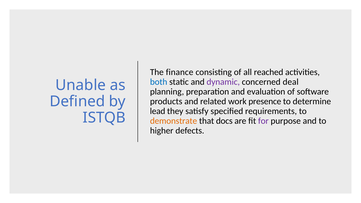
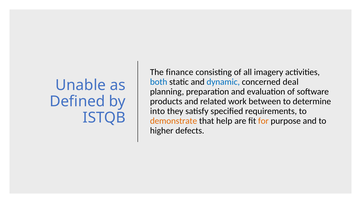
reached: reached -> imagery (269, 72)
dynamic colour: purple -> blue (223, 82)
presence: presence -> between (265, 101)
lead: lead -> into (158, 111)
docs: docs -> help (224, 121)
for colour: purple -> orange (263, 121)
